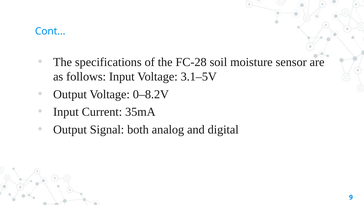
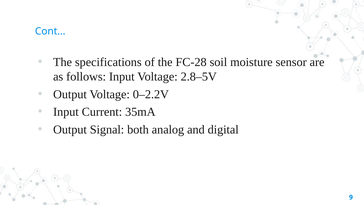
3.1–5V: 3.1–5V -> 2.8–5V (199, 77)
0–8.2V: 0–8.2V -> 0–2.2V (151, 94)
